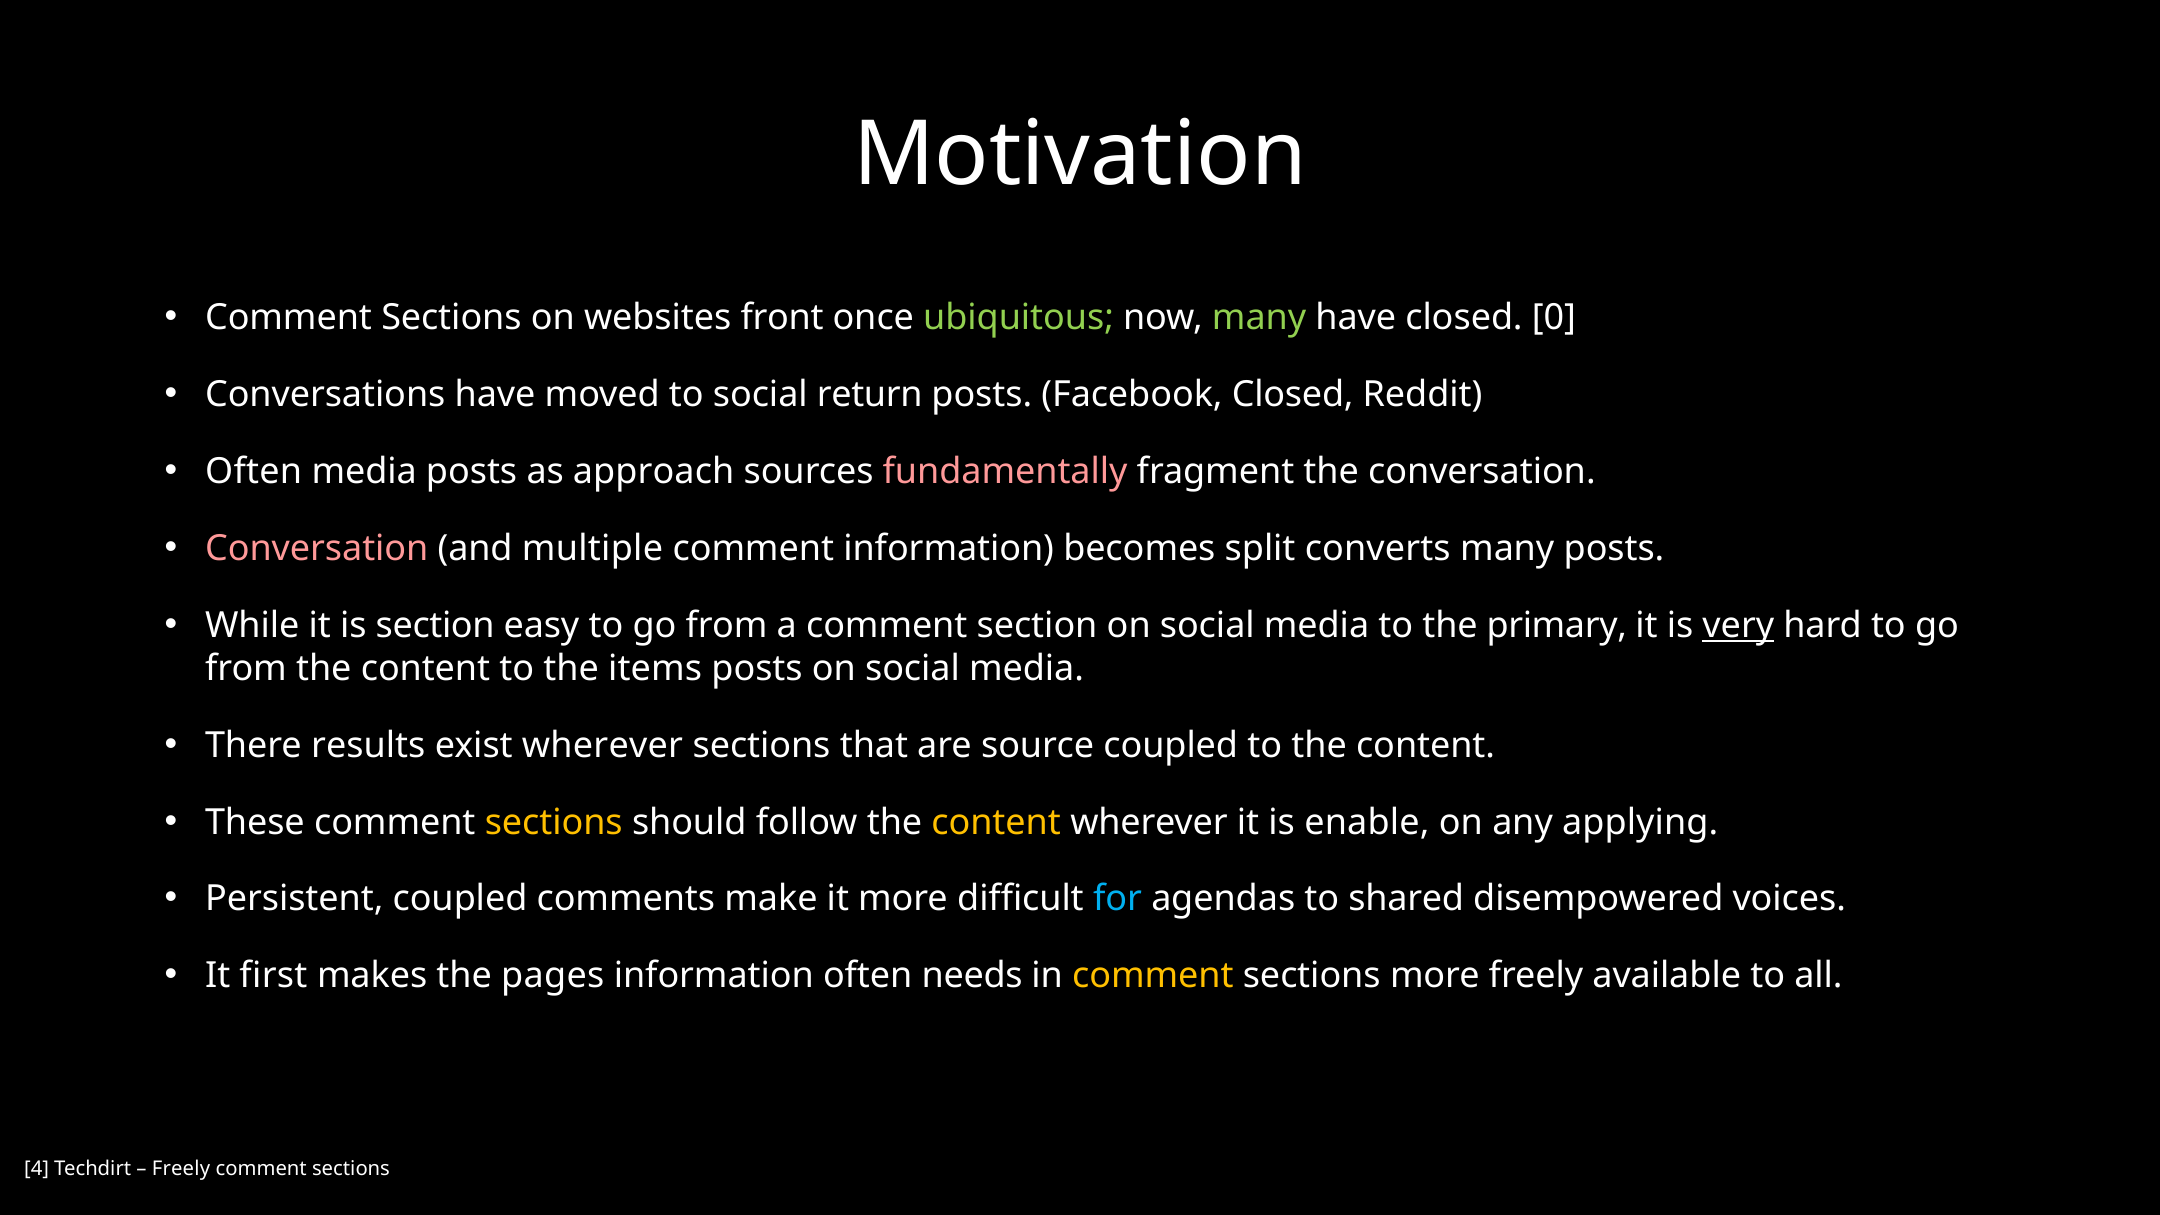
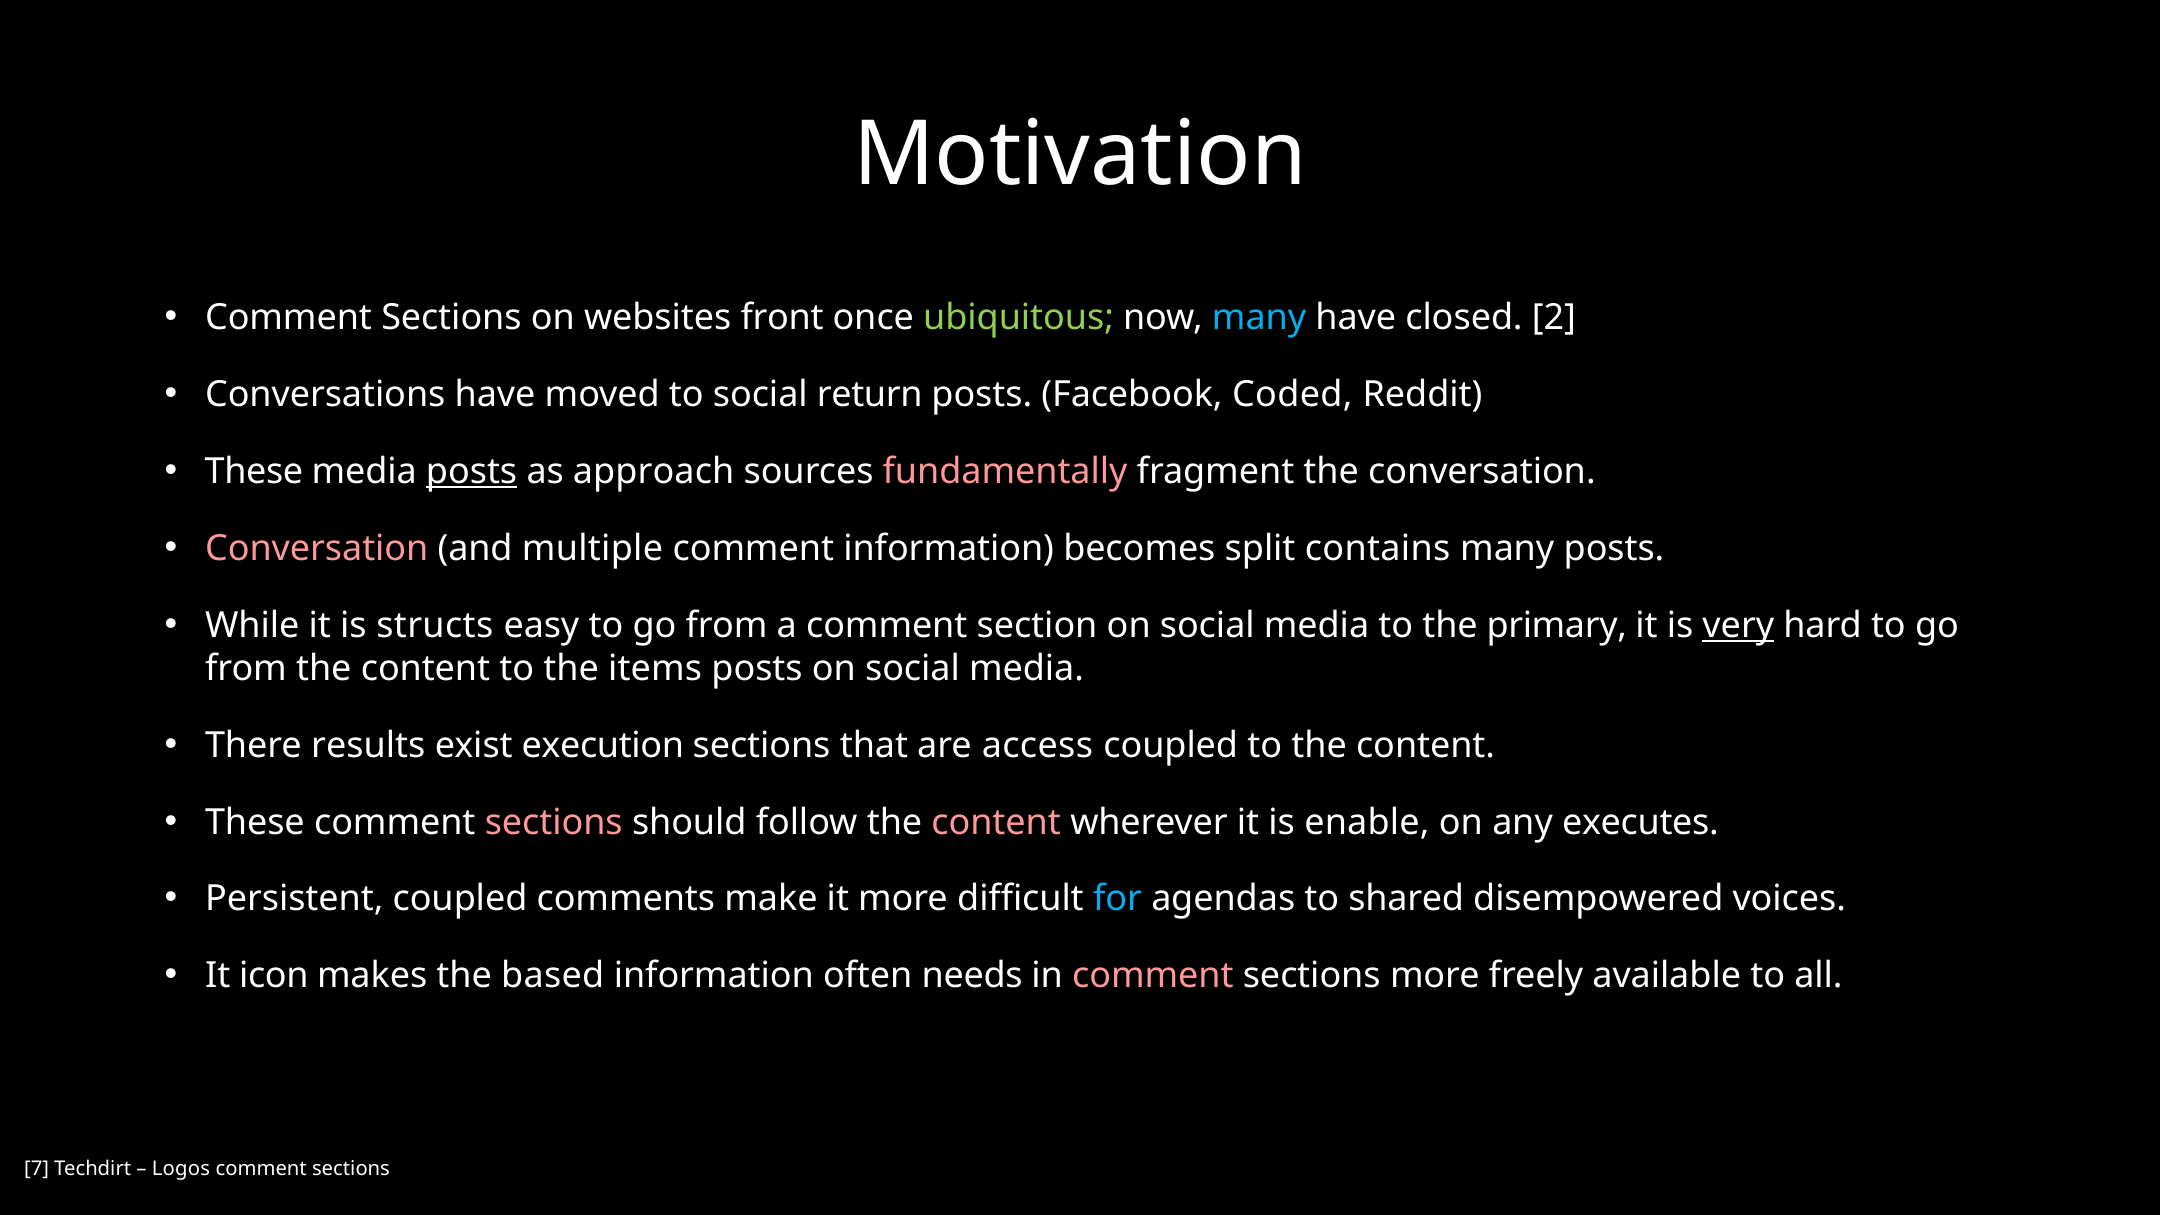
many colour: light green -> light blue (1259, 318)
0: 0 -> 2 (1554, 318)
Facebook Closed: Closed -> Coded (1292, 395)
Often: Often -> These (254, 472)
posts underline: none -> present (472, 472)
converts: converts -> contains (1378, 549)
is section: section -> structs (435, 625)
exist wherever: wherever -> execution (603, 745)
source: source -> access (1037, 745)
sections colour: yellow -> pink (554, 822)
content colour: yellow -> pink (996, 822)
applying: applying -> executes (1640, 822)
first: first -> icon (274, 976)
pages: pages -> based (553, 976)
comment colour: yellow -> pink (1153, 976)
4: 4 -> 7 (37, 1168)
Freely: Freely -> Logos (181, 1168)
